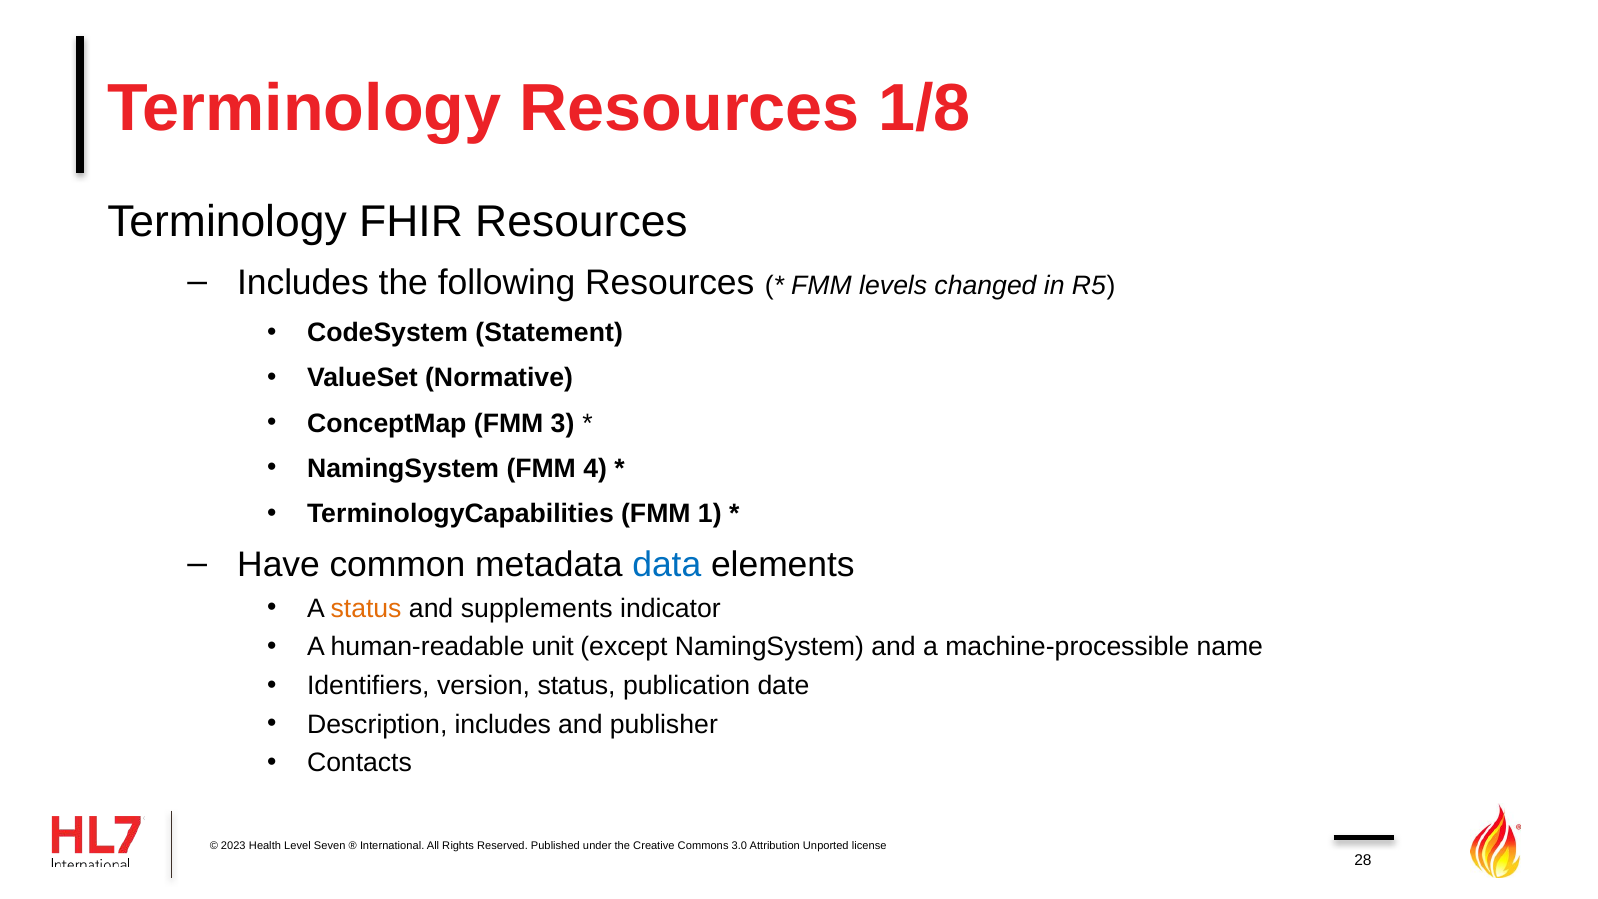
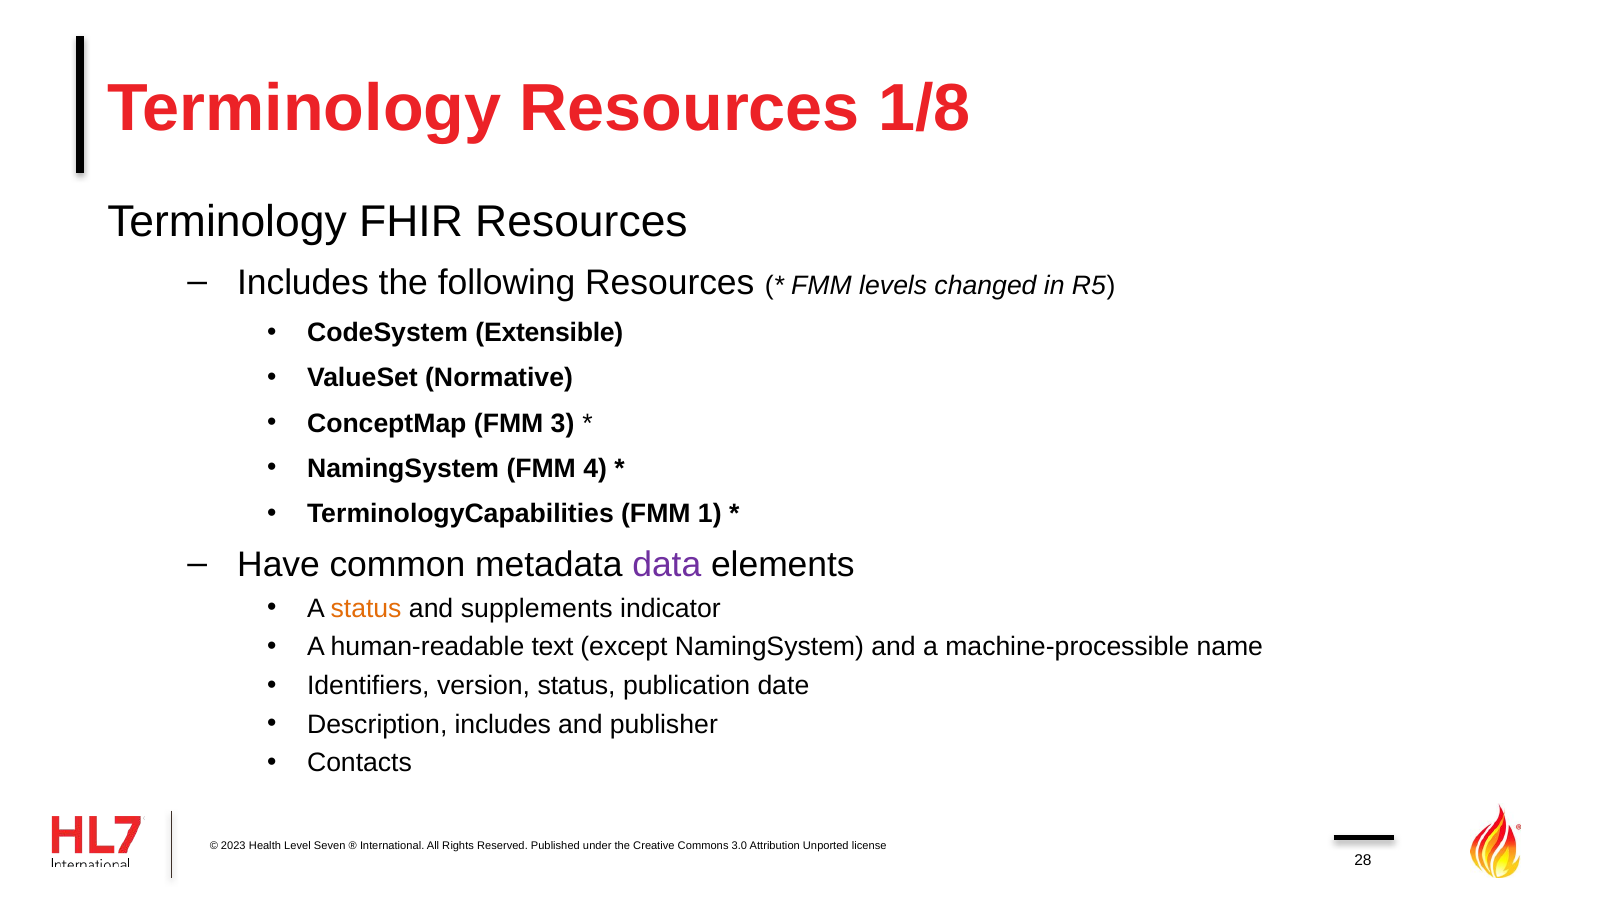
Statement: Statement -> Extensible (549, 333)
data colour: blue -> purple (667, 565)
unit: unit -> text (553, 647)
